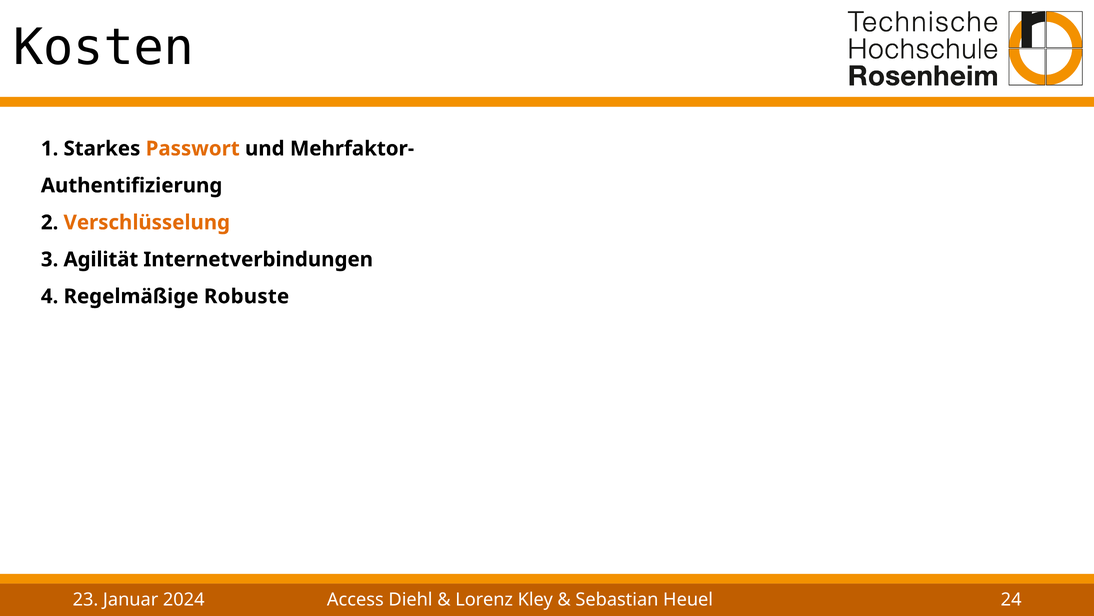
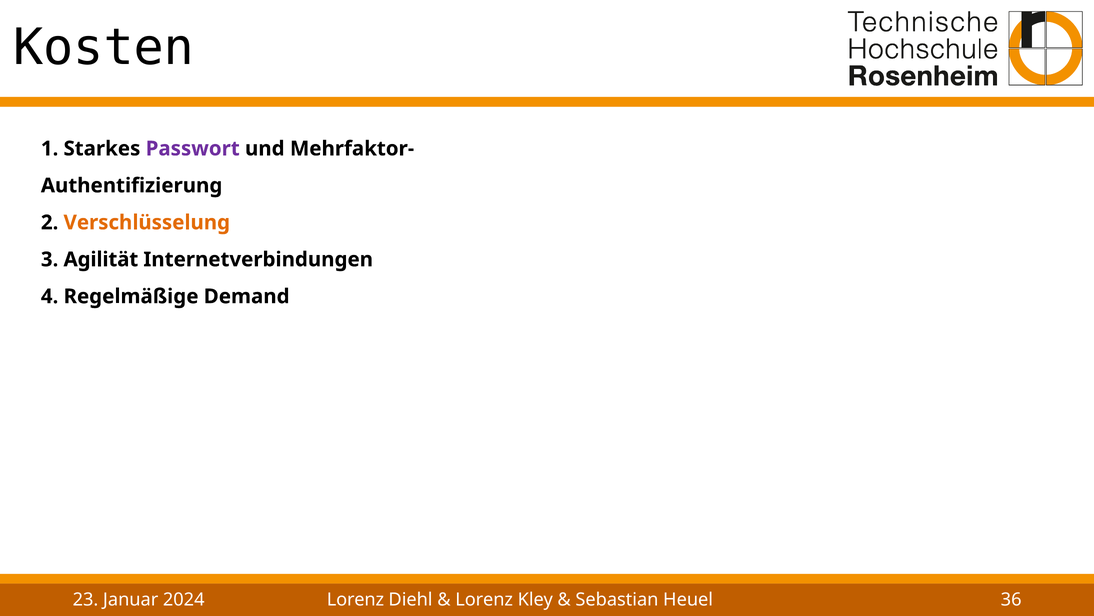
Passwort colour: orange -> purple (193, 148)
Robuste: Robuste -> Demand (247, 296)
Access: Access -> Lorenz (355, 599)
24: 24 -> 36 (1011, 599)
